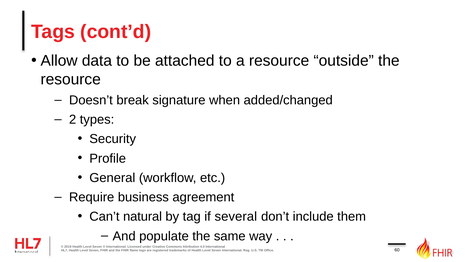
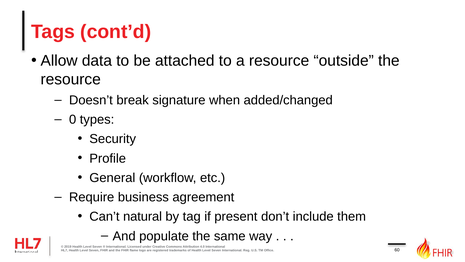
2: 2 -> 0 (73, 119)
several: several -> present (236, 216)
